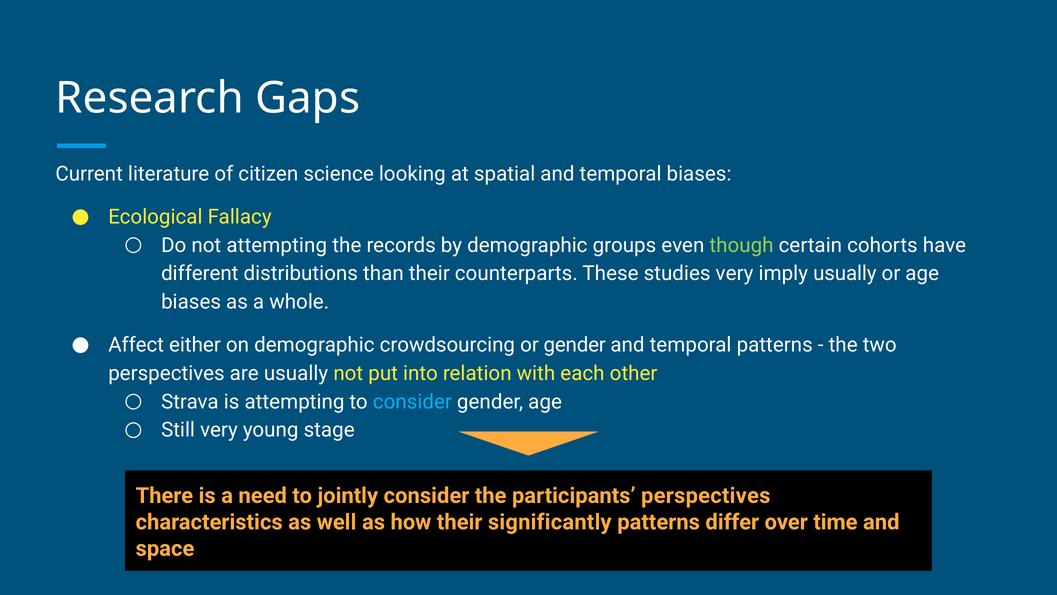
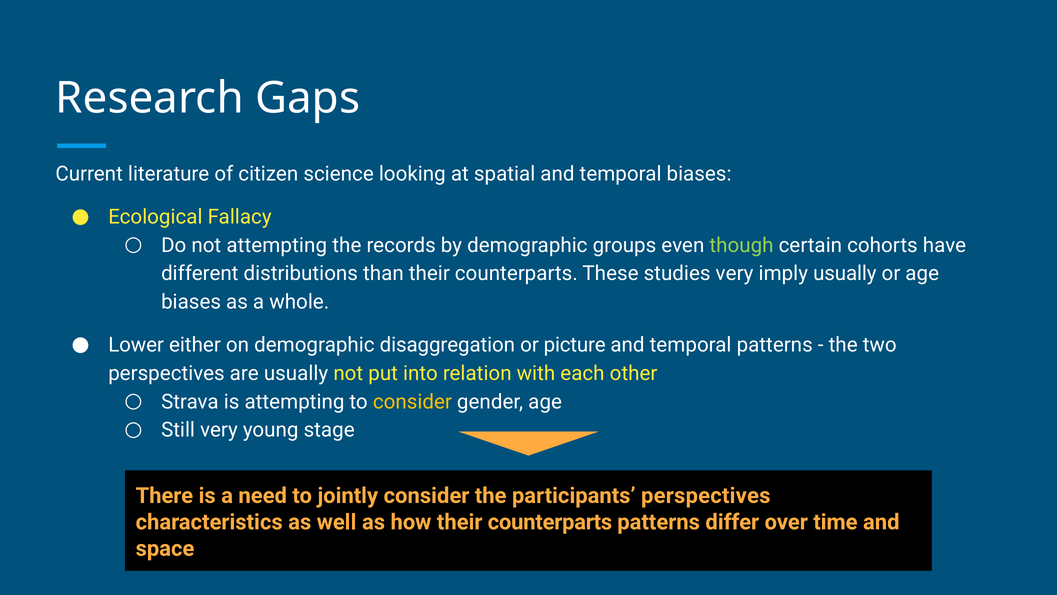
Affect: Affect -> Lower (136, 345)
crowdsourcing: crowdsourcing -> disaggregation (447, 345)
or gender: gender -> picture (575, 345)
consider colour: light blue -> yellow (412, 402)
how their significantly: significantly -> counterparts (550, 522)
